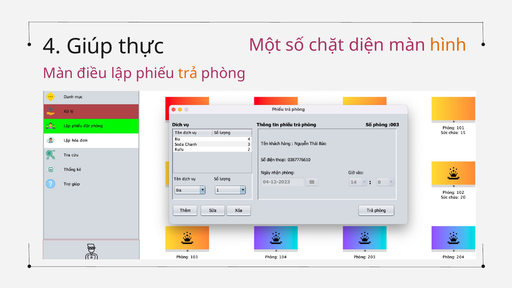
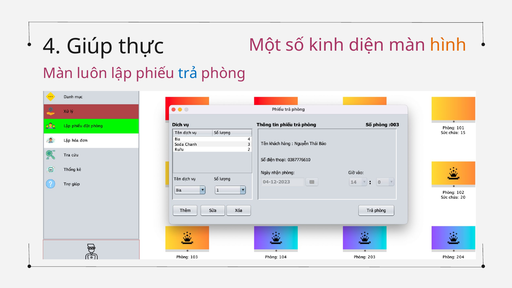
chặt: chặt -> kinh (327, 45)
điều: điều -> luôn (92, 74)
trả colour: orange -> blue (188, 74)
